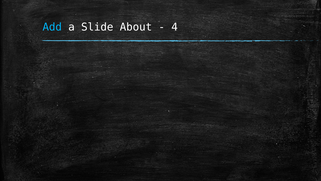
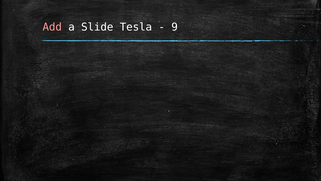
Add colour: light blue -> pink (52, 27)
About: About -> Tesla (136, 27)
4: 4 -> 9 (175, 27)
